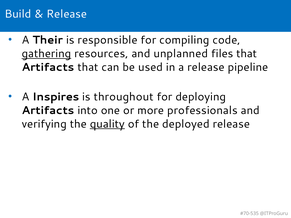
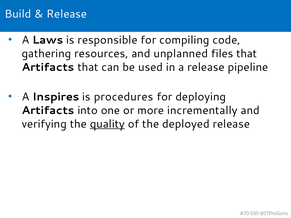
Their: Their -> Laws (48, 40)
gathering underline: present -> none (46, 54)
throughout: throughout -> procedures (124, 97)
professionals: professionals -> incrementally (202, 110)
